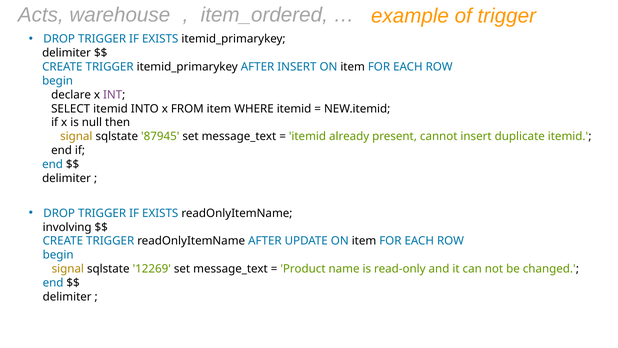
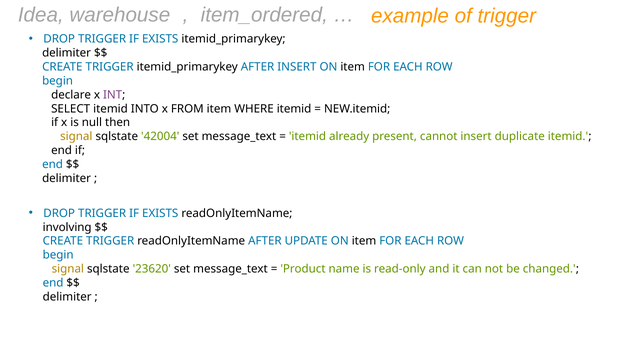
Acts: Acts -> Idea (41, 15)
87945: 87945 -> 42004 (160, 136)
12269: 12269 -> 23620 (152, 269)
